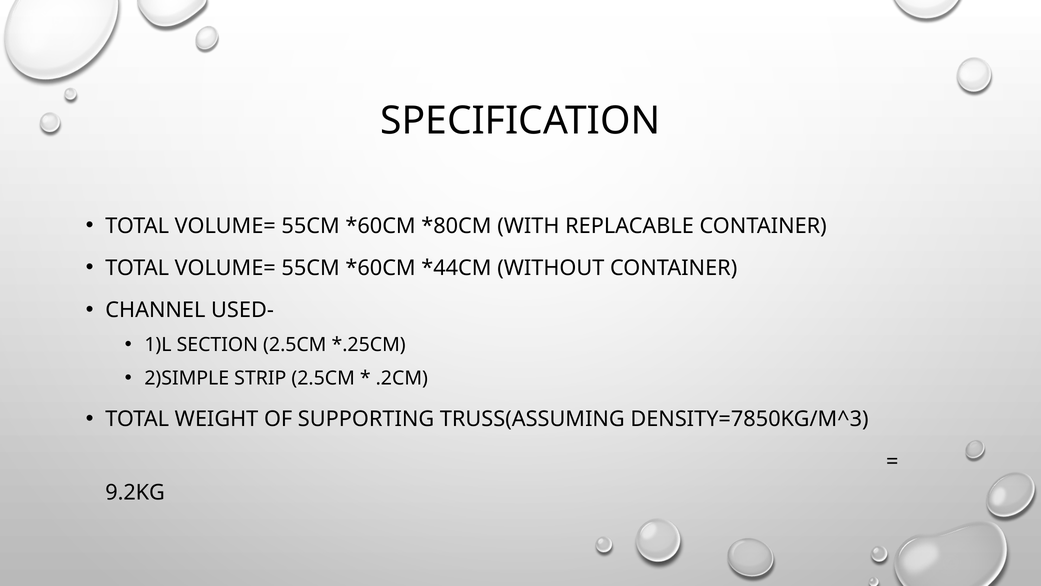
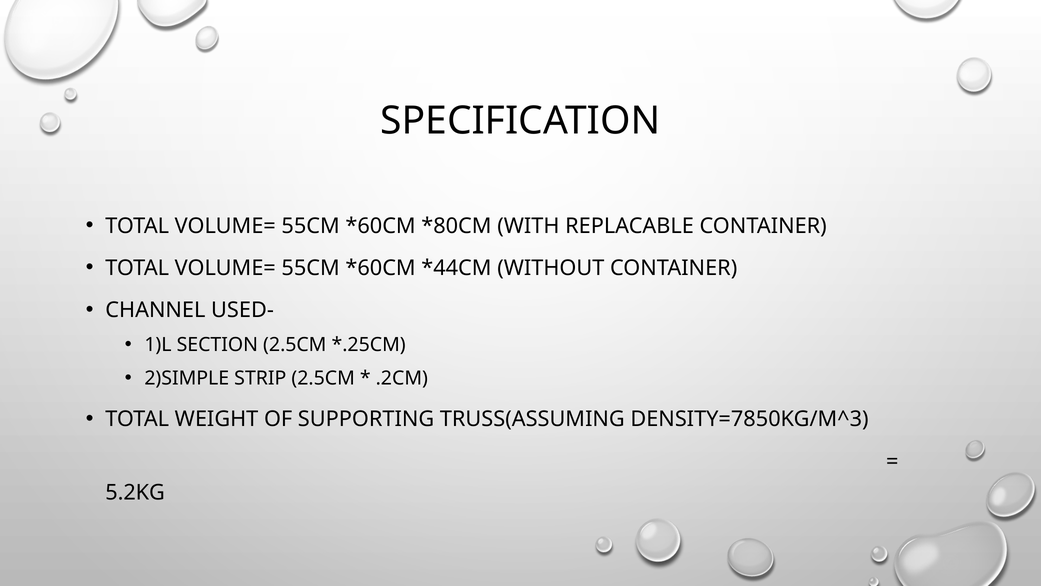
9.2KG: 9.2KG -> 5.2KG (135, 492)
